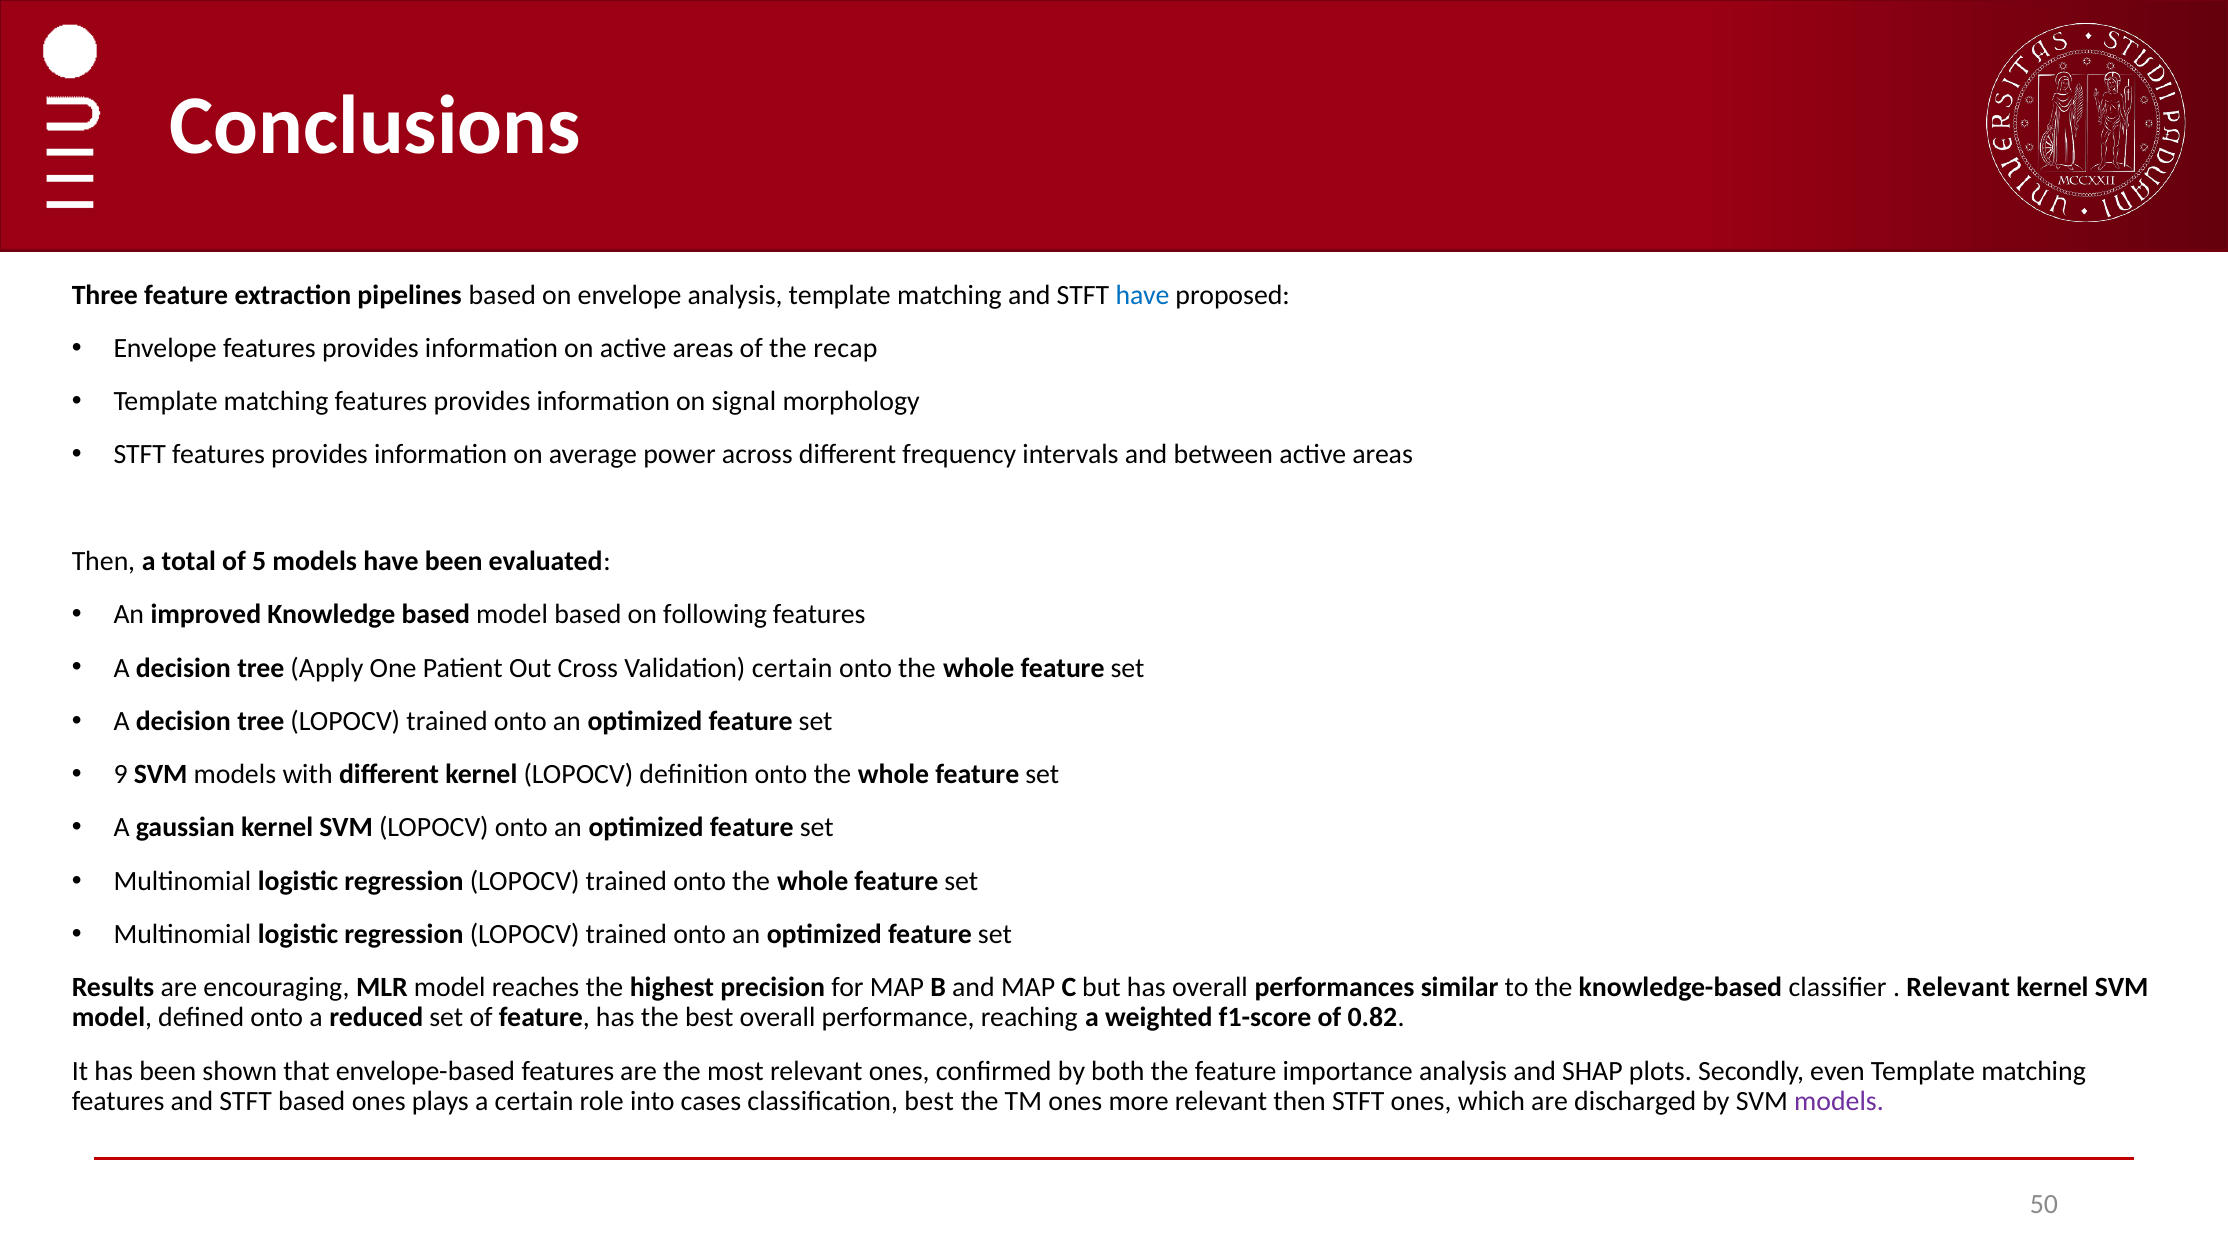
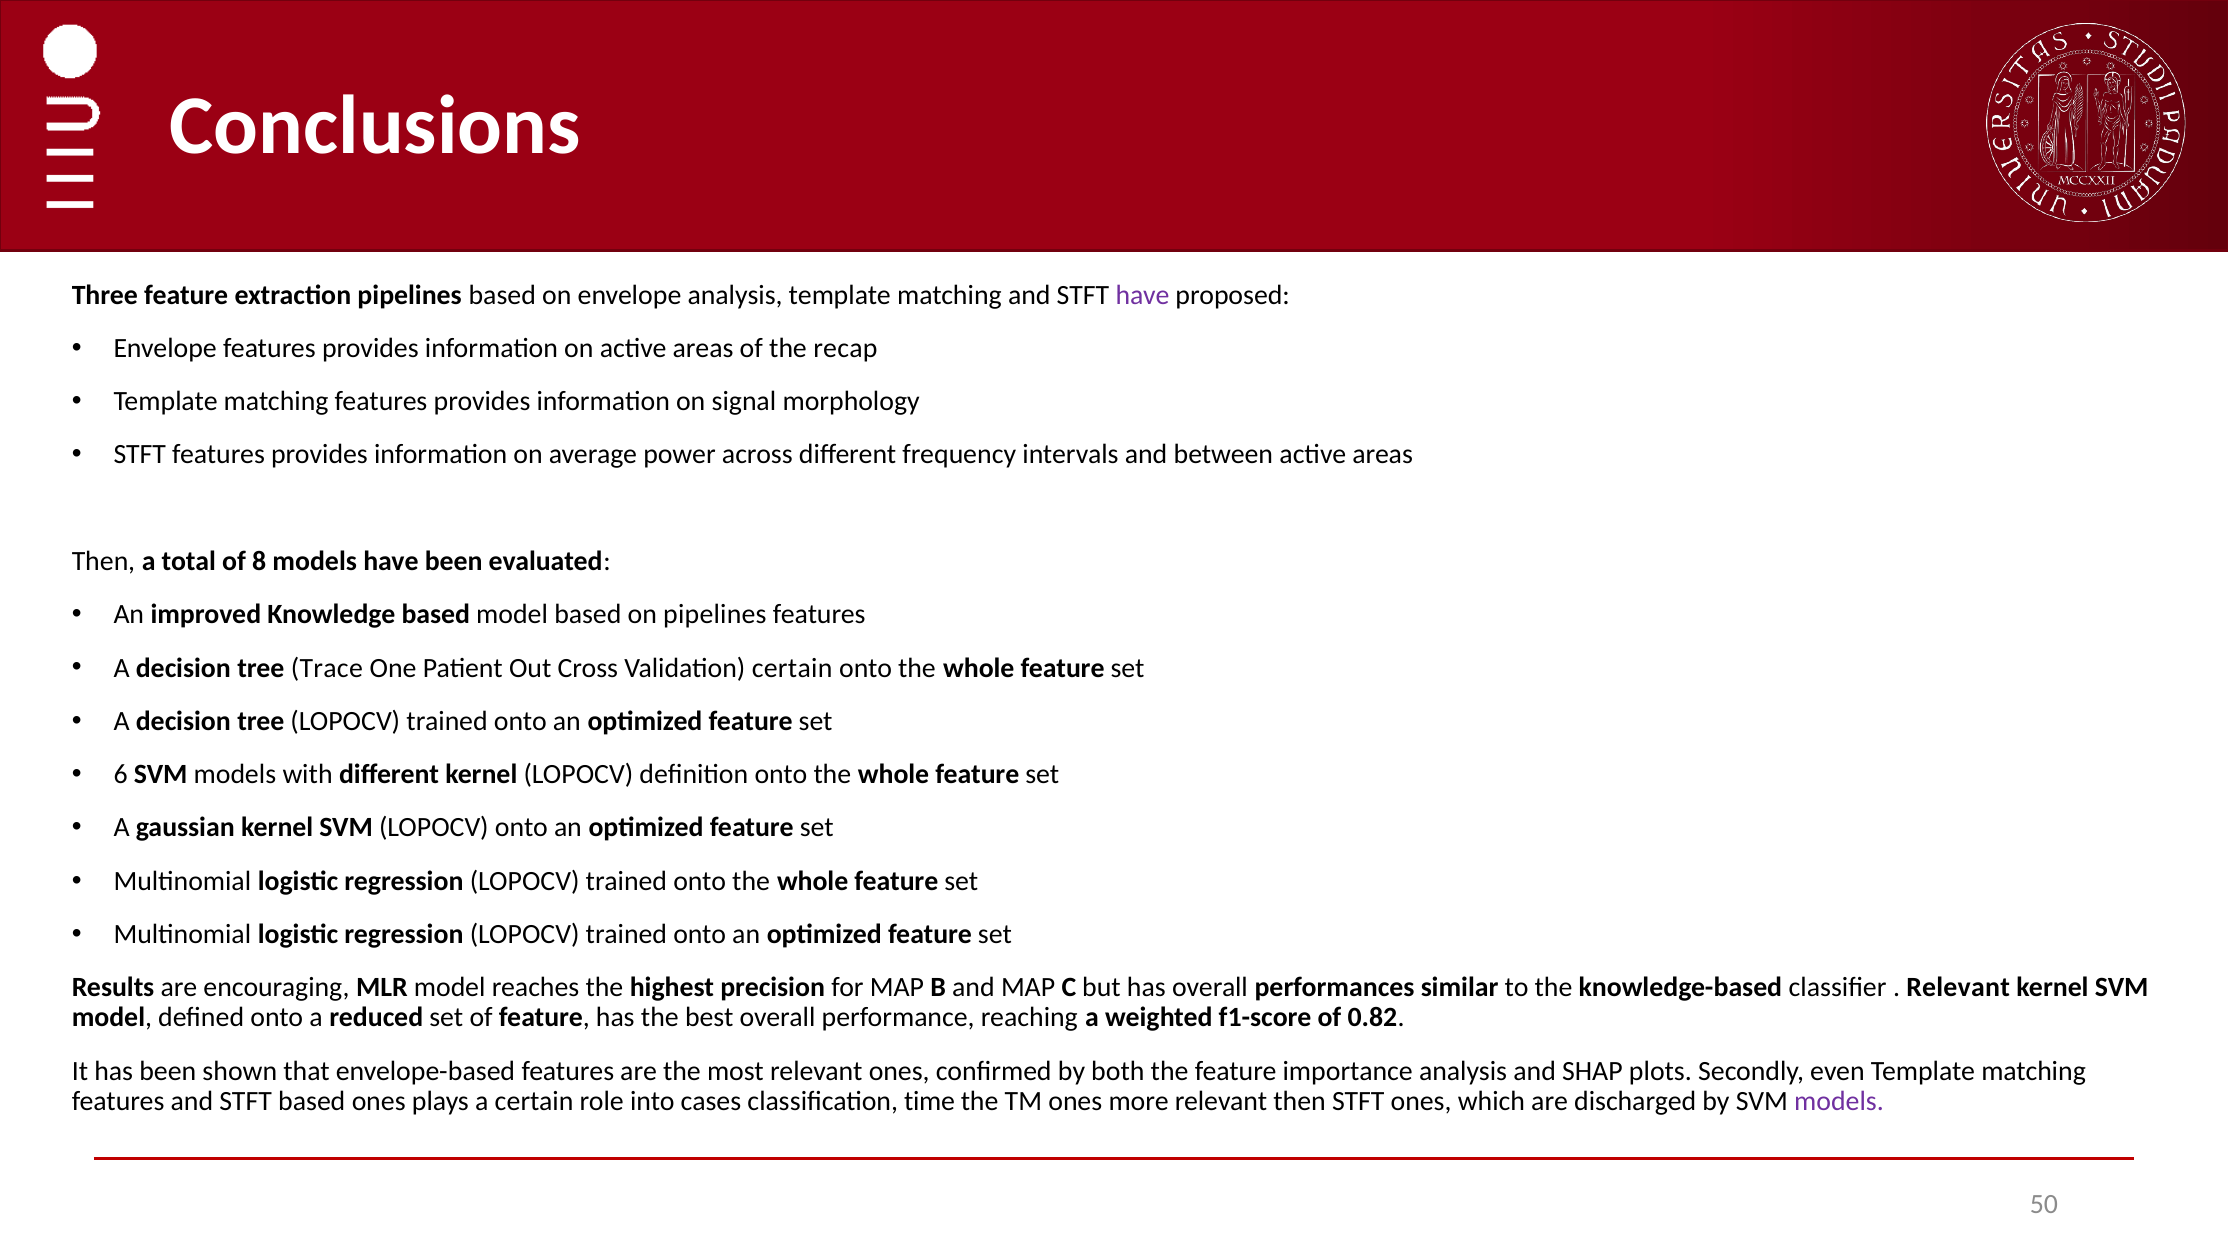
have colour: blue -> purple (1142, 295)
5: 5 -> 8 (259, 561)
on following: following -> pipelines (715, 615)
Apply: Apply -> Trace (327, 668)
9: 9 -> 6 (121, 775)
classification best: best -> time (929, 1101)
